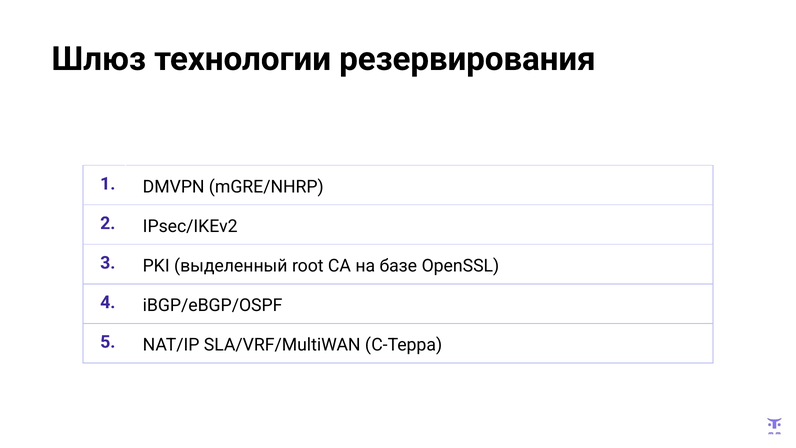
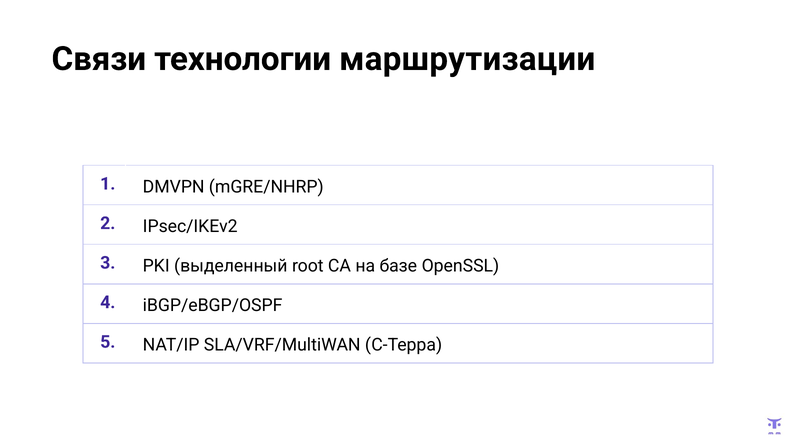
Шлюз: Шлюз -> Связи (99, 59)
резервирования: резервирования -> маршрутизации (467, 59)
